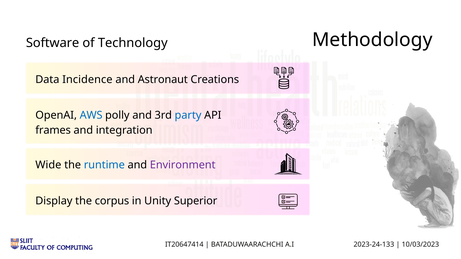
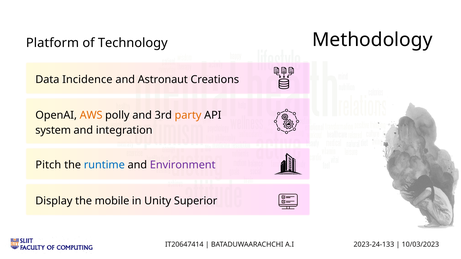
Software: Software -> Platform (52, 43)
AWS colour: blue -> orange (91, 115)
party colour: blue -> orange (188, 115)
frames: frames -> system (53, 131)
Wide: Wide -> Pitch (48, 165)
corpus: corpus -> mobile (112, 201)
